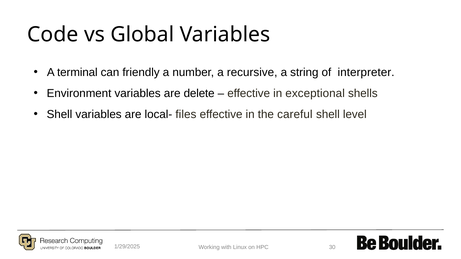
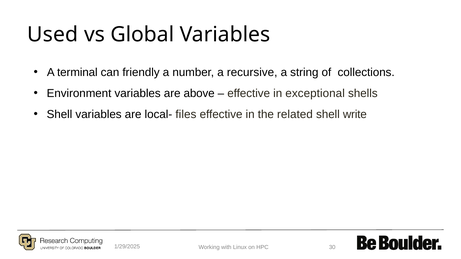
Code: Code -> Used (53, 35)
interpreter: interpreter -> collections (366, 72)
delete: delete -> above (199, 94)
careful: careful -> related (295, 115)
level: level -> write (355, 115)
